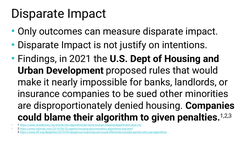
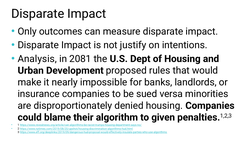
Findings: Findings -> Analysis (37, 59)
2021: 2021 -> 2081 (80, 59)
other: other -> versa (171, 94)
